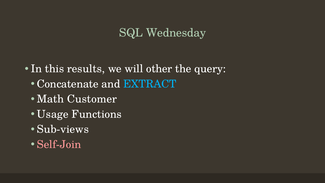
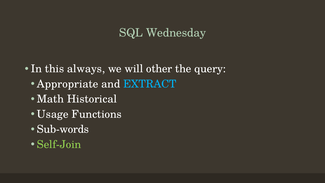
results: results -> always (86, 69)
Concatenate: Concatenate -> Appropriate (68, 84)
Customer: Customer -> Historical (92, 99)
Sub-views: Sub-views -> Sub-words (63, 129)
Self-Join colour: pink -> light green (59, 144)
